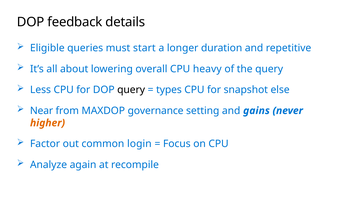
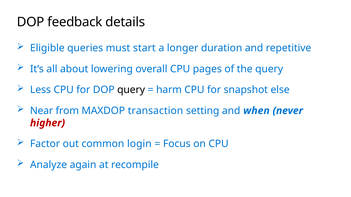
heavy: heavy -> pages (207, 69)
types: types -> harm (169, 90)
governance: governance -> transaction (155, 111)
gains: gains -> when (256, 111)
higher colour: orange -> red (48, 123)
